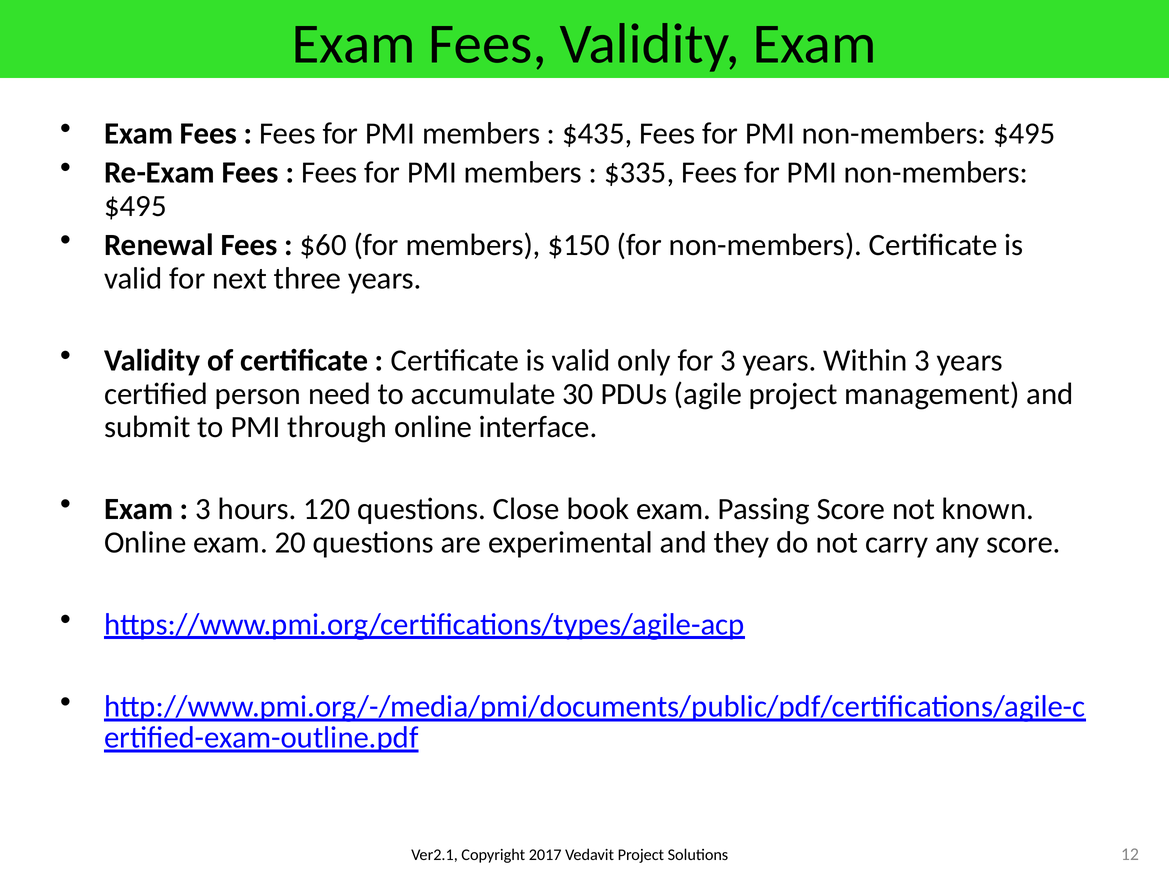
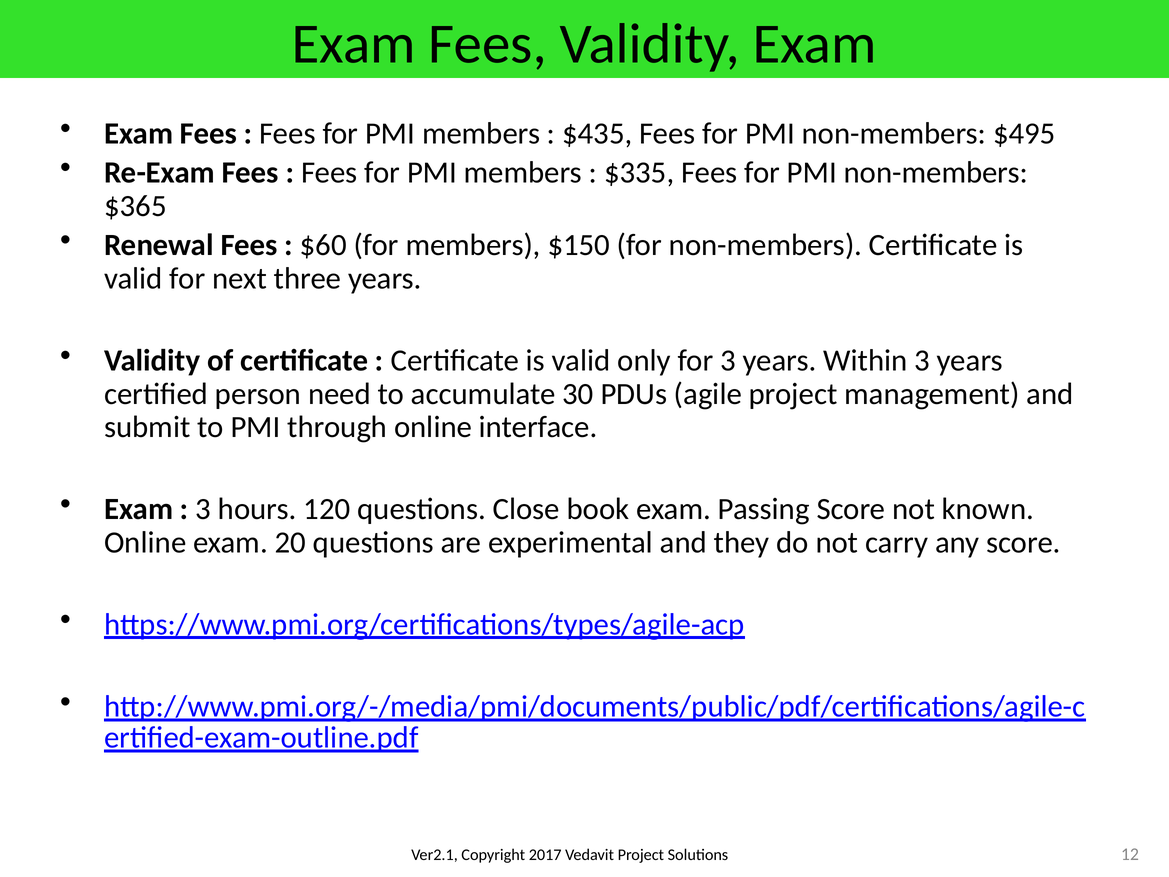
$495: $495 -> $365 (135, 206)
